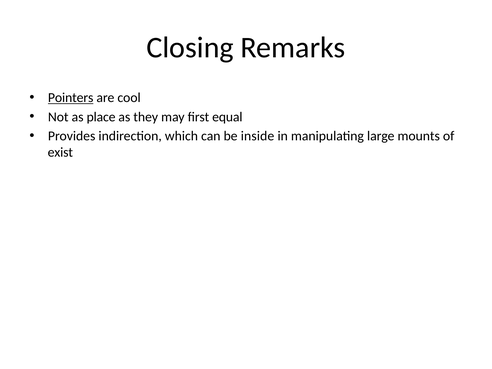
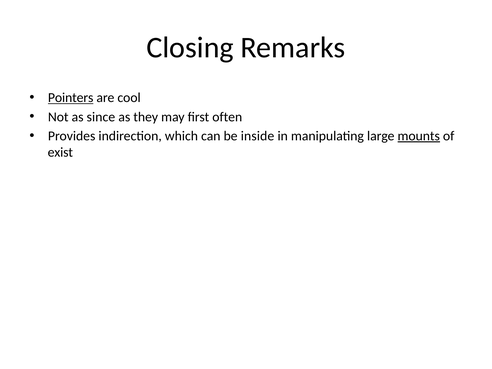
place: place -> since (101, 117)
equal: equal -> often (227, 117)
mounts underline: none -> present (419, 136)
